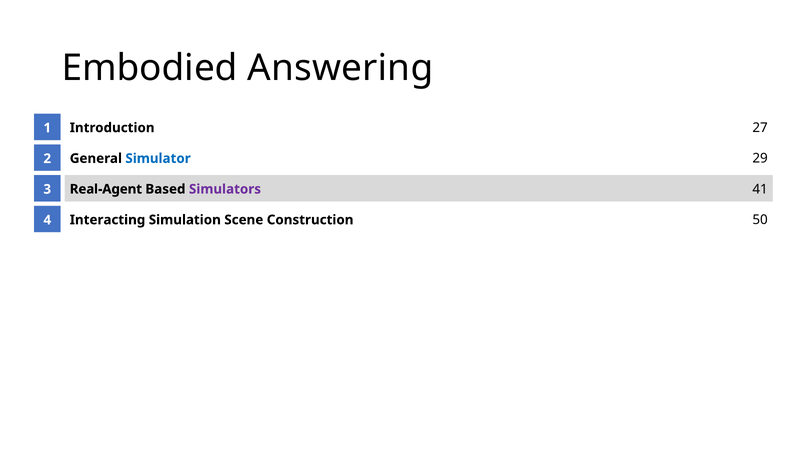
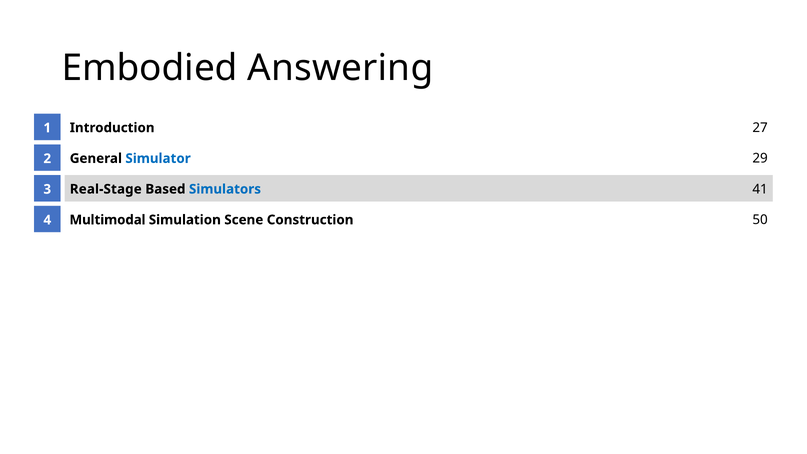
Real-Agent: Real-Agent -> Real-Stage (106, 189)
Simulators colour: purple -> blue (225, 189)
Interacting: Interacting -> Multimodal (108, 220)
